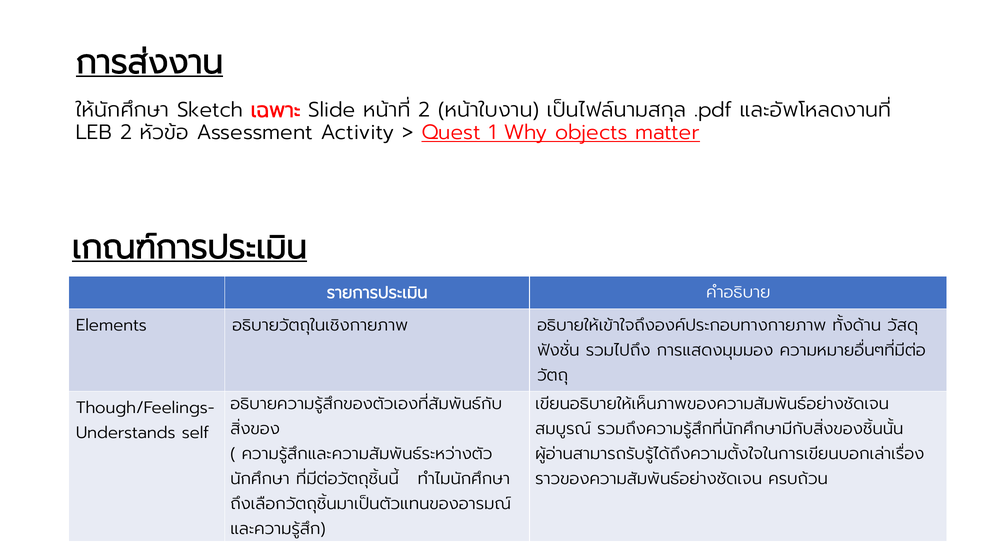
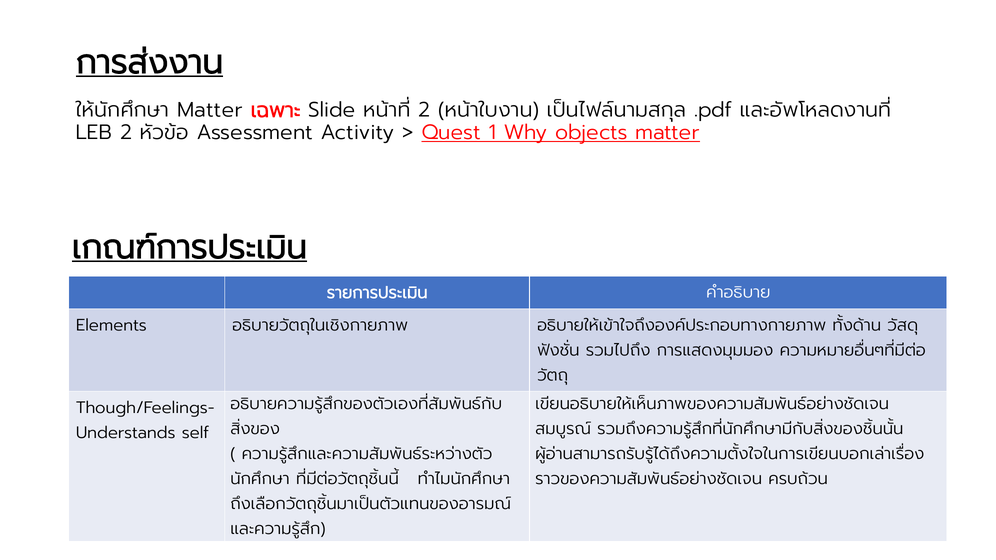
Sketch: Sketch -> Matter (210, 110)
